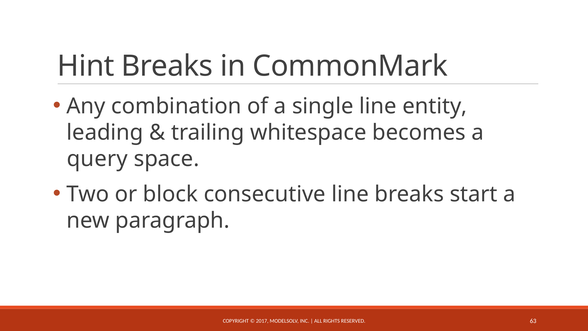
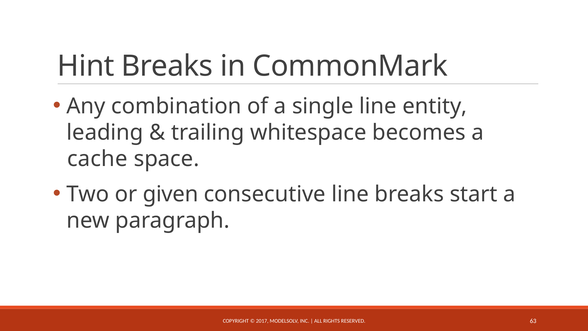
query: query -> cache (97, 159)
block: block -> given (171, 194)
